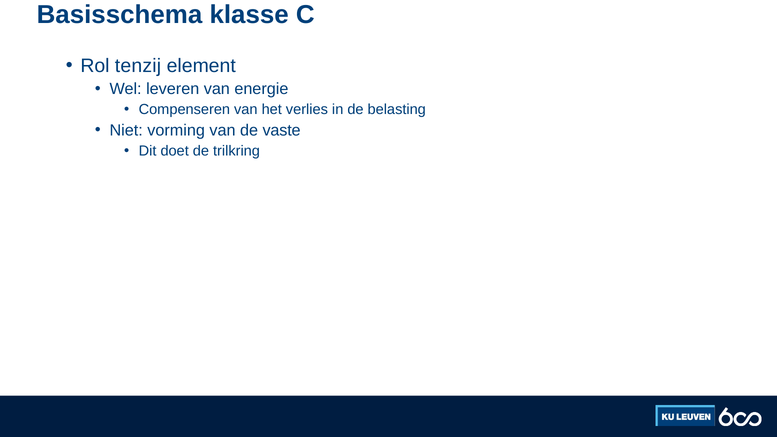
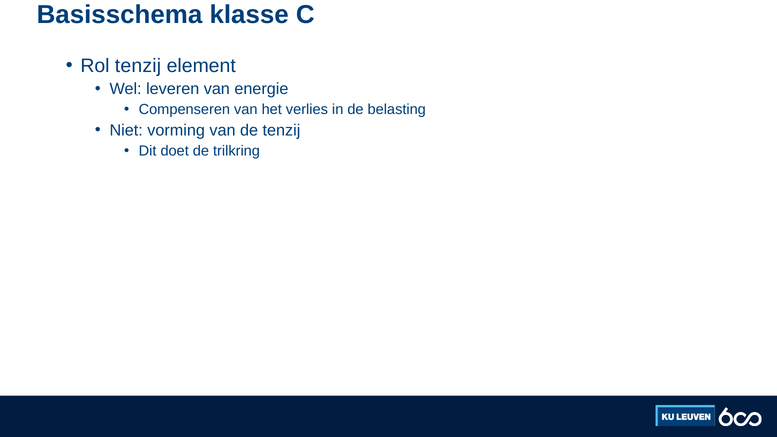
de vaste: vaste -> tenzij (281, 130)
